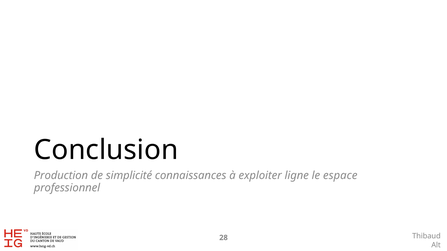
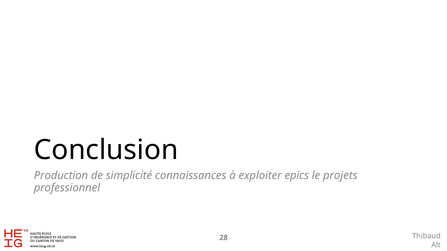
ligne: ligne -> epics (297, 176)
espace: espace -> projets (340, 176)
